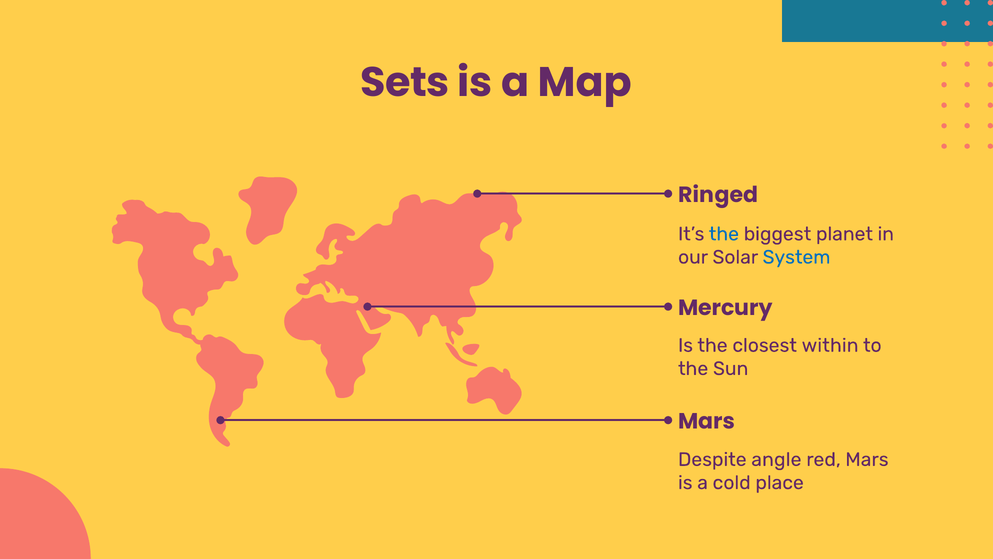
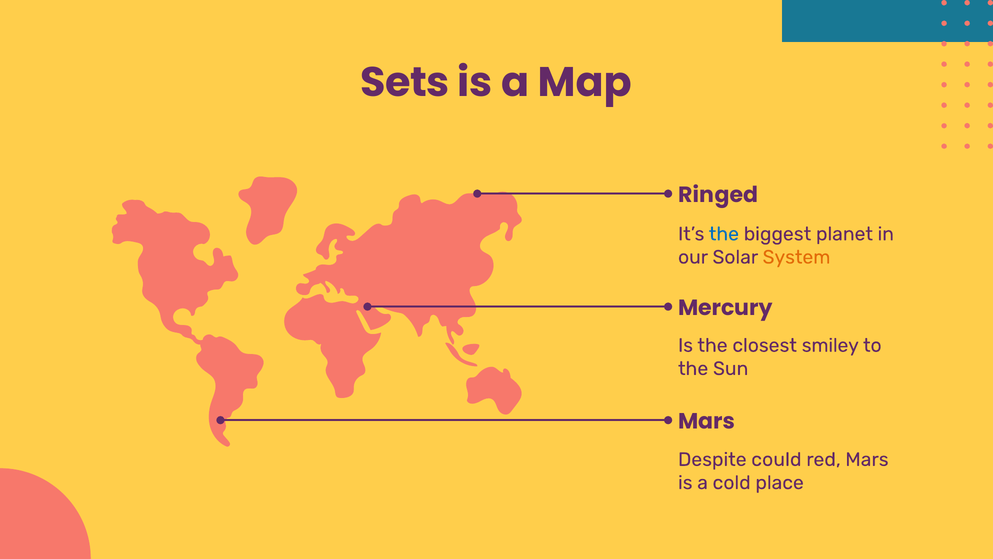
System colour: blue -> orange (796, 257)
within: within -> smiley (830, 345)
angle: angle -> could (776, 459)
